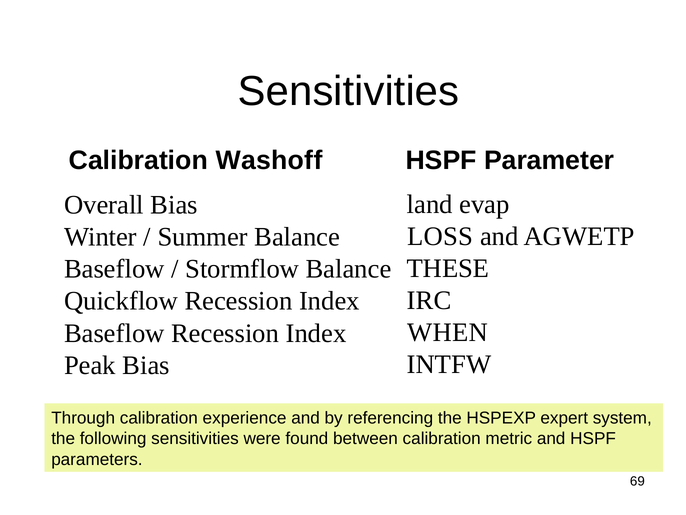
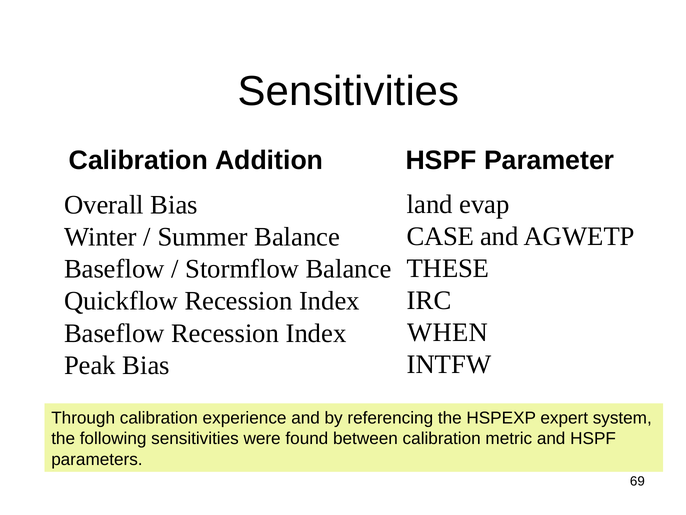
Washoff: Washoff -> Addition (269, 160)
LOSS: LOSS -> CASE (440, 236)
